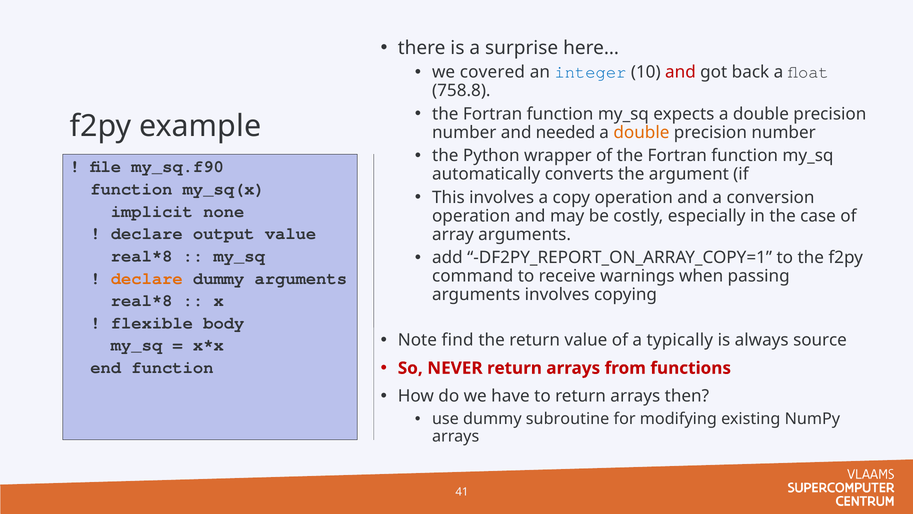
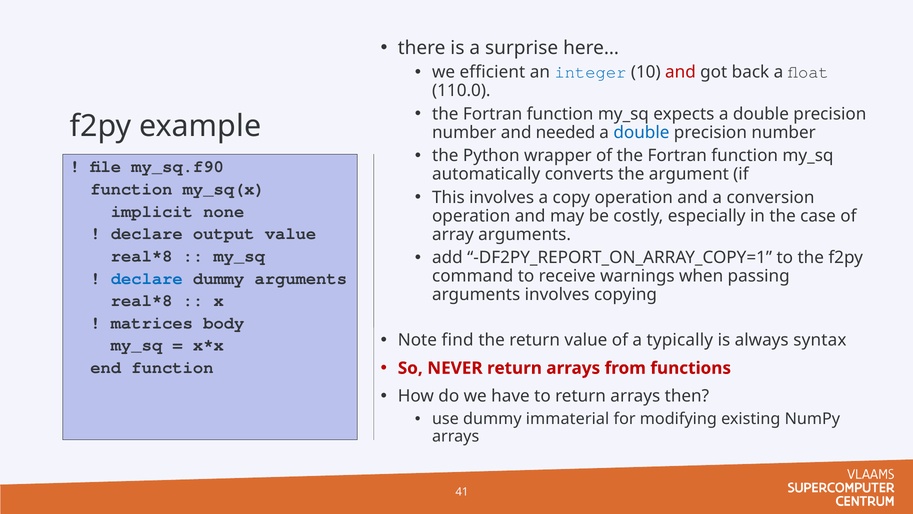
covered: covered -> efficient (492, 72)
758.8: 758.8 -> 110.0 (461, 91)
double colour: orange -> blue (641, 132)
declare colour: orange -> blue (147, 278)
flexible: flexible -> matrices (152, 323)
source: source -> syntax (820, 340)
subroutine: subroutine -> immaterial (568, 419)
